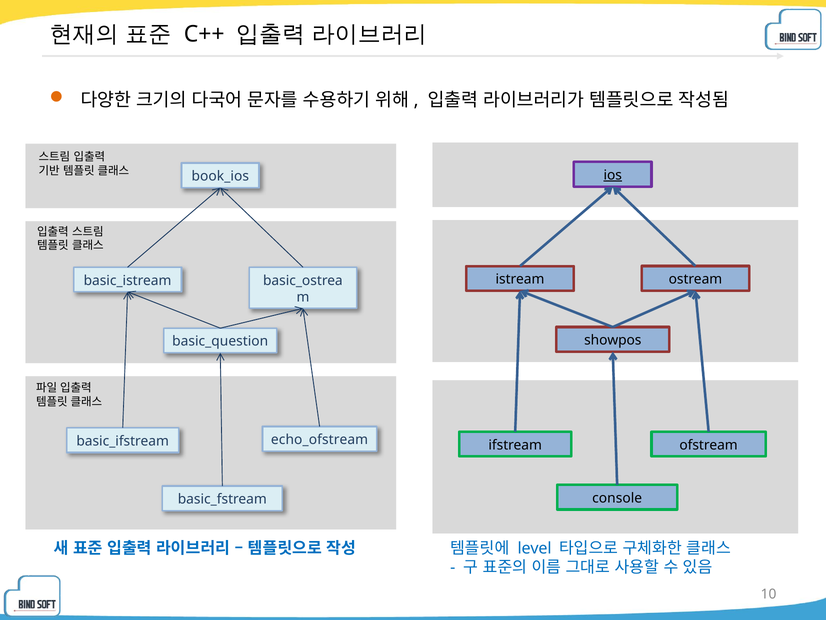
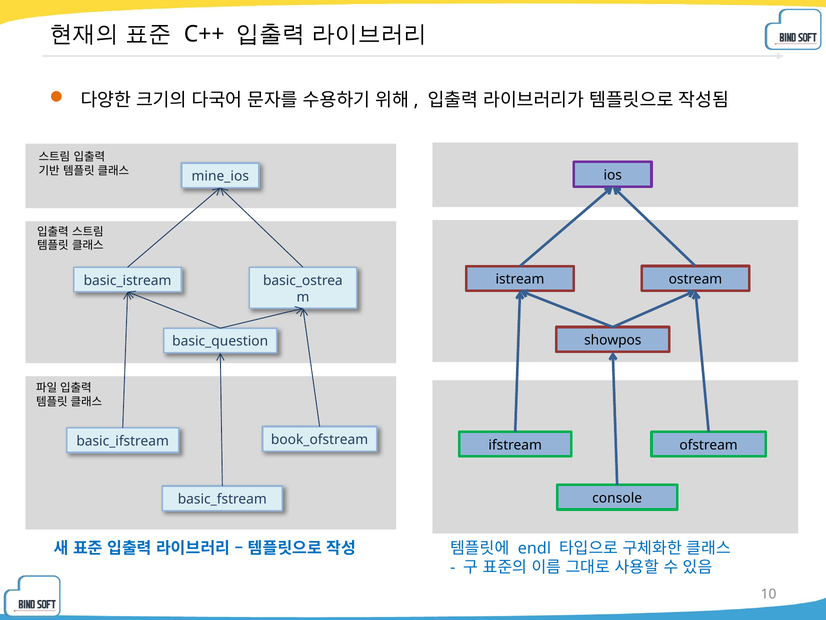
ios underline: present -> none (613, 175)
book_ios: book_ios -> mine_ios (220, 176)
echo_ofstream: echo_ofstream -> book_ofstream (320, 439)
level: level -> endl (534, 548)
